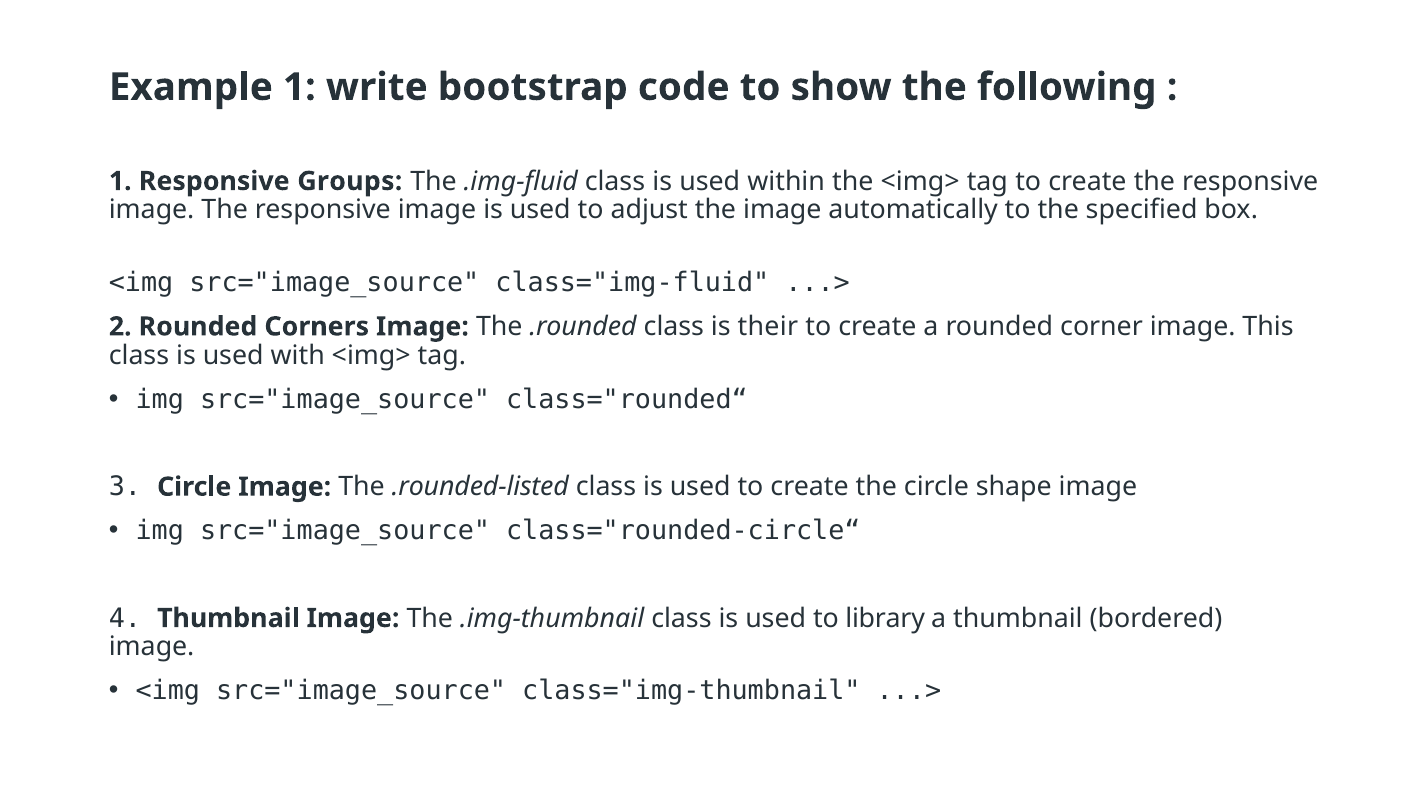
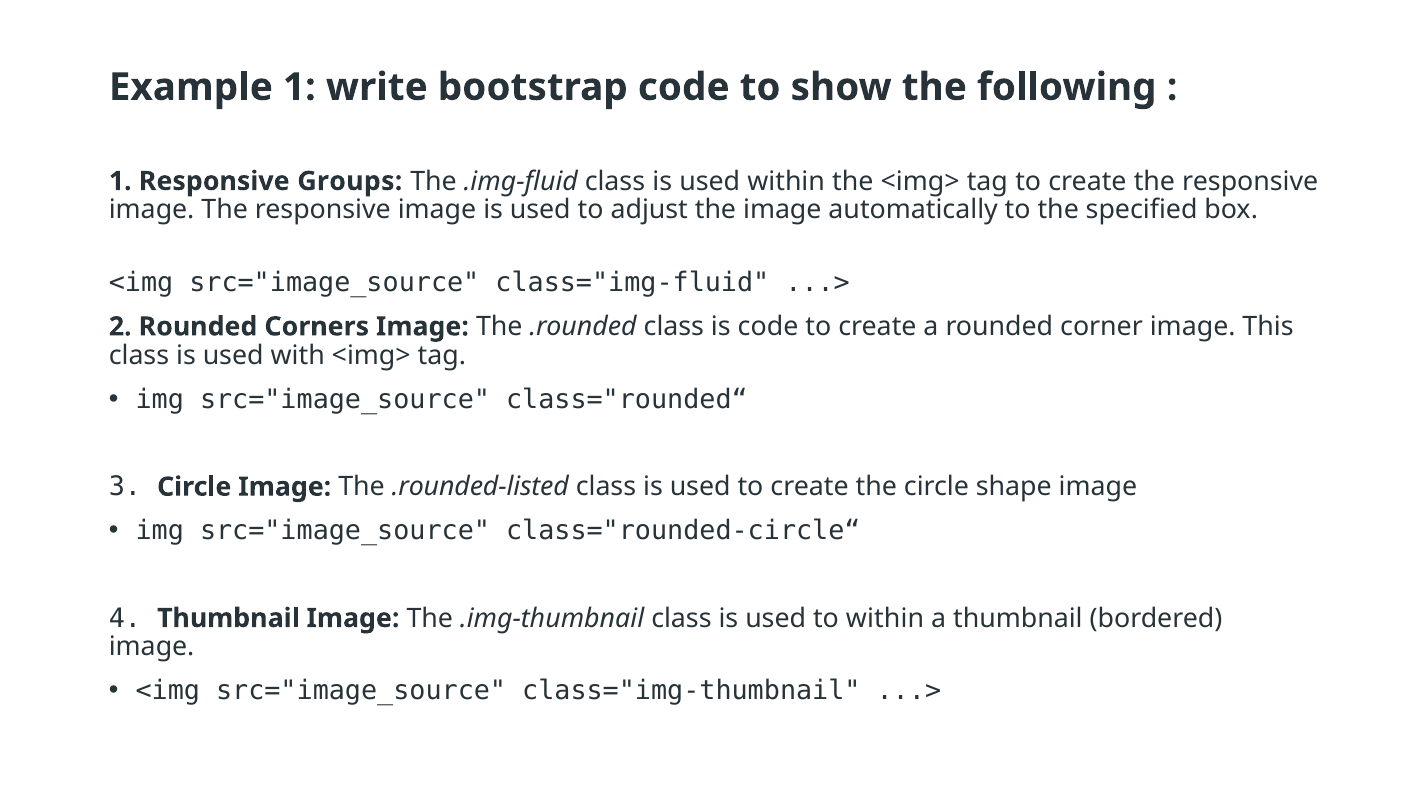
is their: their -> code (768, 327)
to library: library -> within (885, 618)
